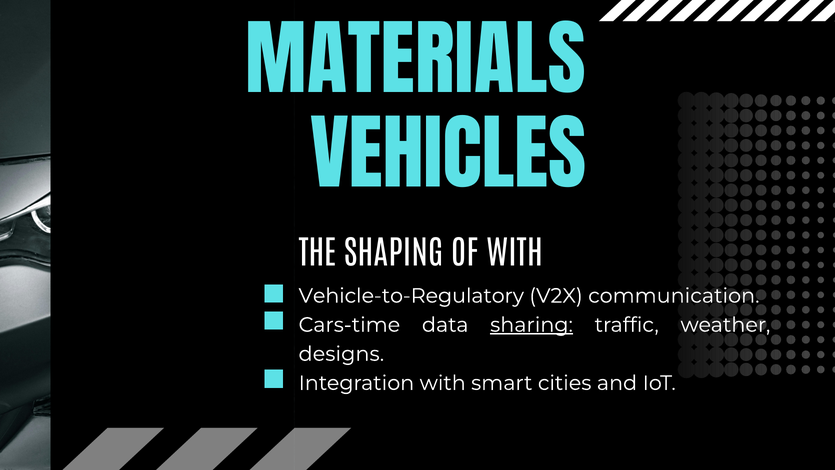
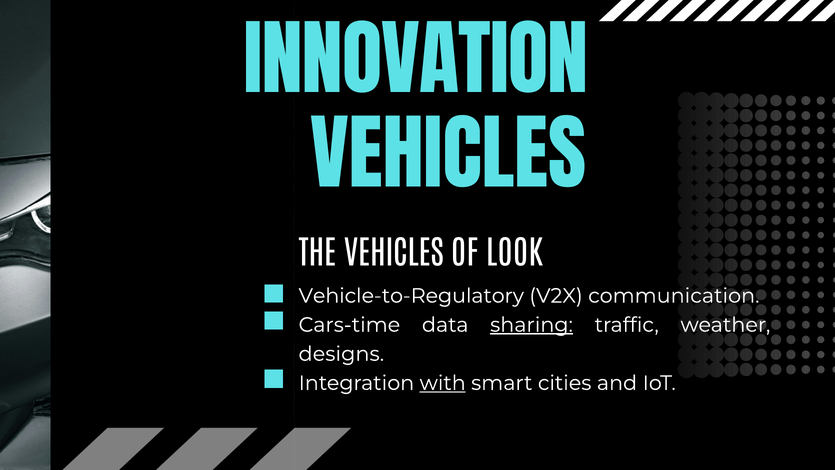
MATERIALS: MATERIALS -> INNOVATION (416, 65)
THE SHAPING: SHAPING -> VEHICLES (394, 255)
OF WITH: WITH -> LOOK (515, 255)
with underline: none -> present (443, 383)
